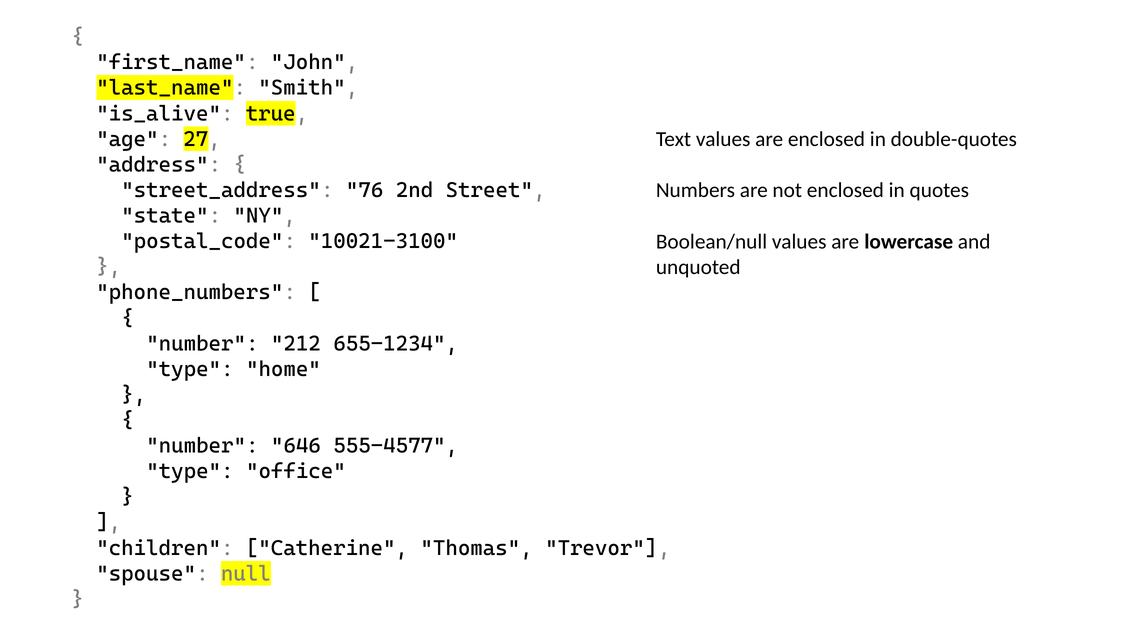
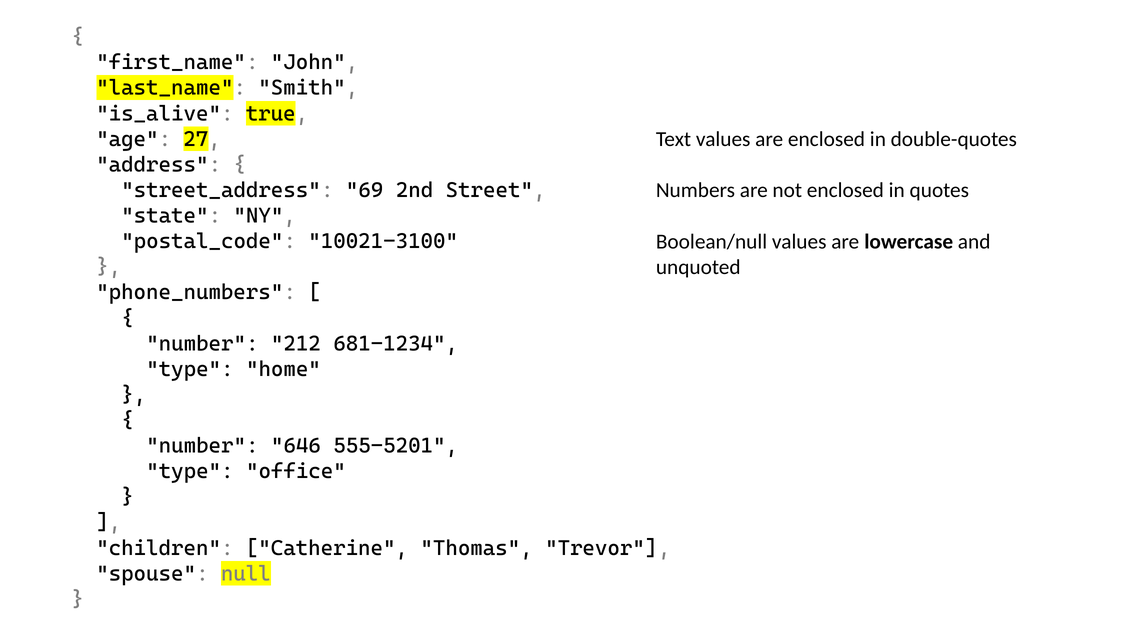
76: 76 -> 69 (365, 190)
655-1234: 655-1234 -> 681-1234 (396, 344)
555-4577: 555-4577 -> 555-5201 (396, 446)
